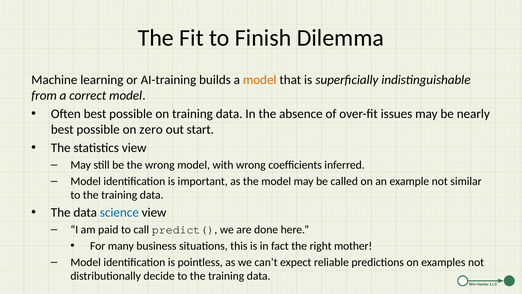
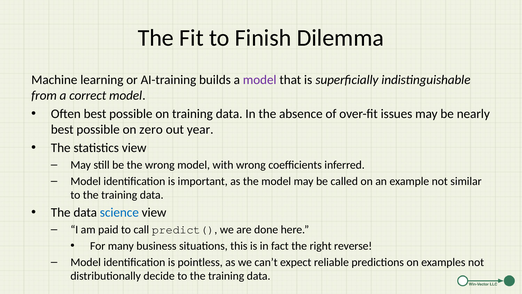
model colour: orange -> purple (260, 80)
start: start -> year (200, 129)
mother: mother -> reverse (353, 246)
